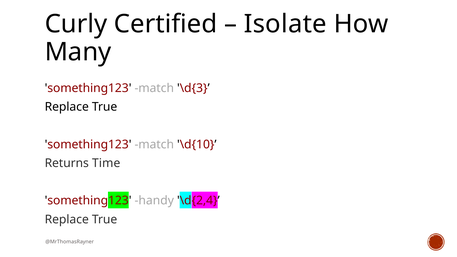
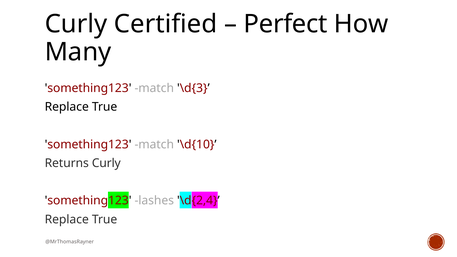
Isolate: Isolate -> Perfect (286, 24)
Returns Time: Time -> Curly (106, 163)
handy: handy -> lashes (154, 201)
